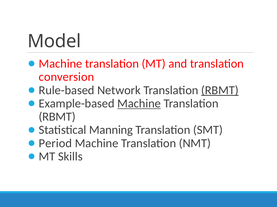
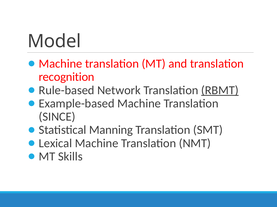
conversion: conversion -> recognition (67, 77)
Machine underline: present -> none (139, 104)
RBMT: RBMT -> SINCE (57, 117)
Period: Period -> Lexical (55, 144)
